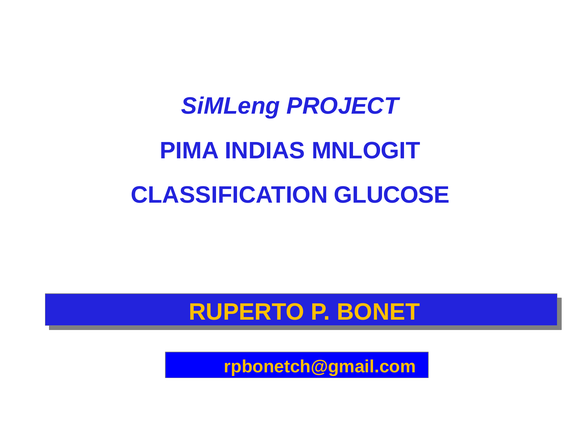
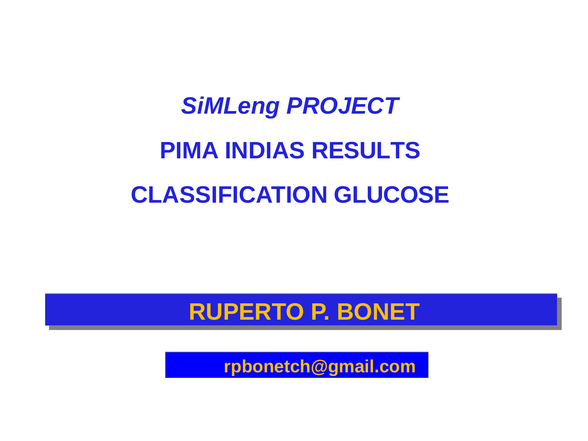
MNLOGIT: MNLOGIT -> RESULTS (366, 151)
